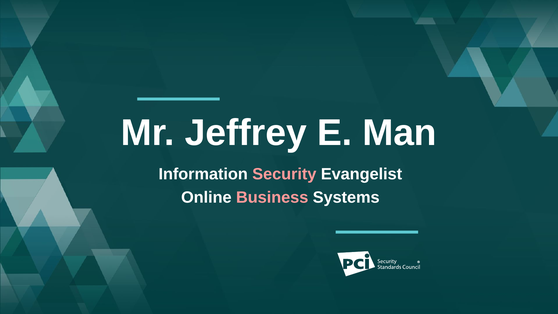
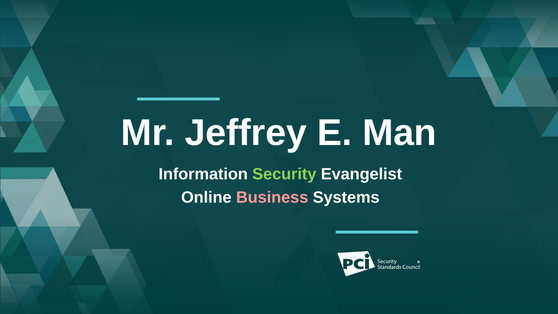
Security colour: pink -> light green (284, 174)
